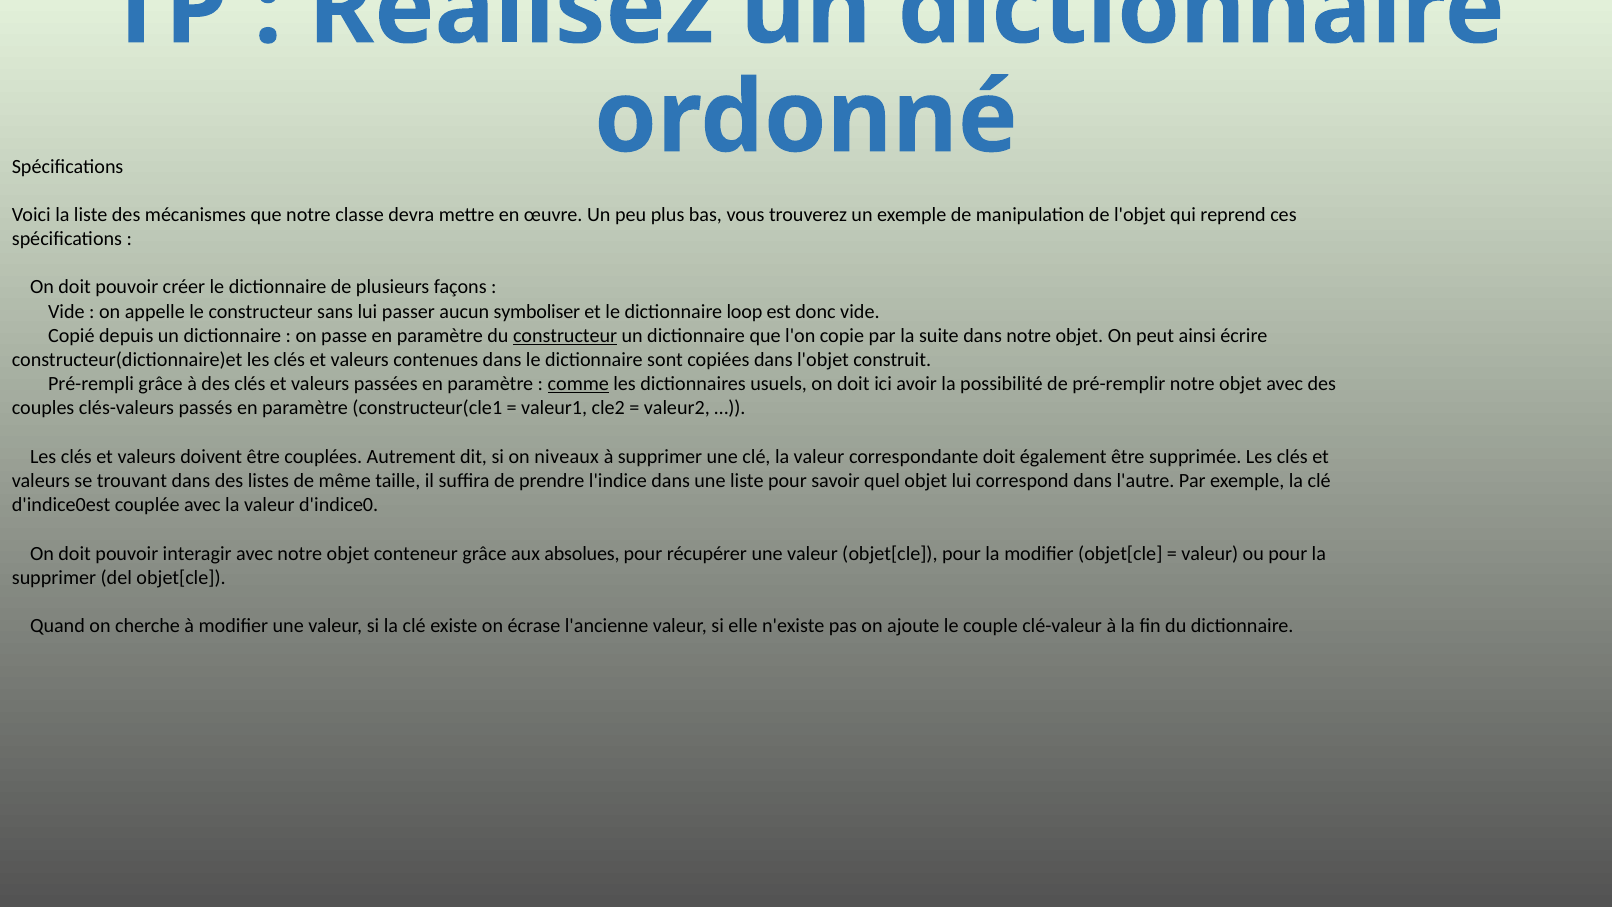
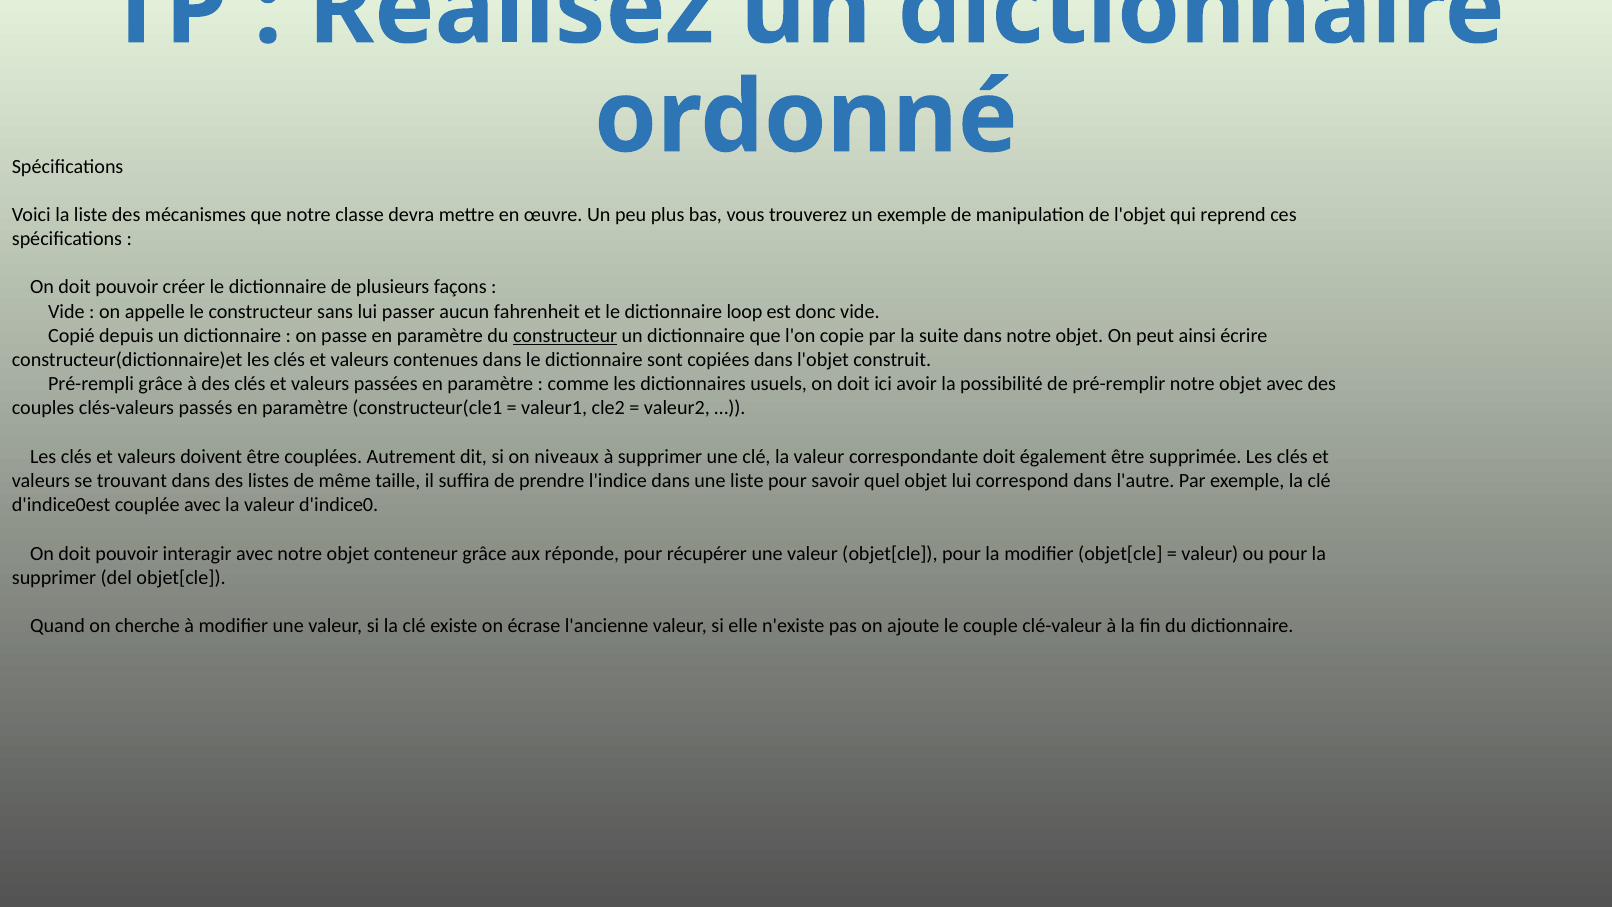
symboliser: symboliser -> fahrenheit (537, 311)
comme underline: present -> none (578, 384)
absolues: absolues -> réponde (582, 553)
